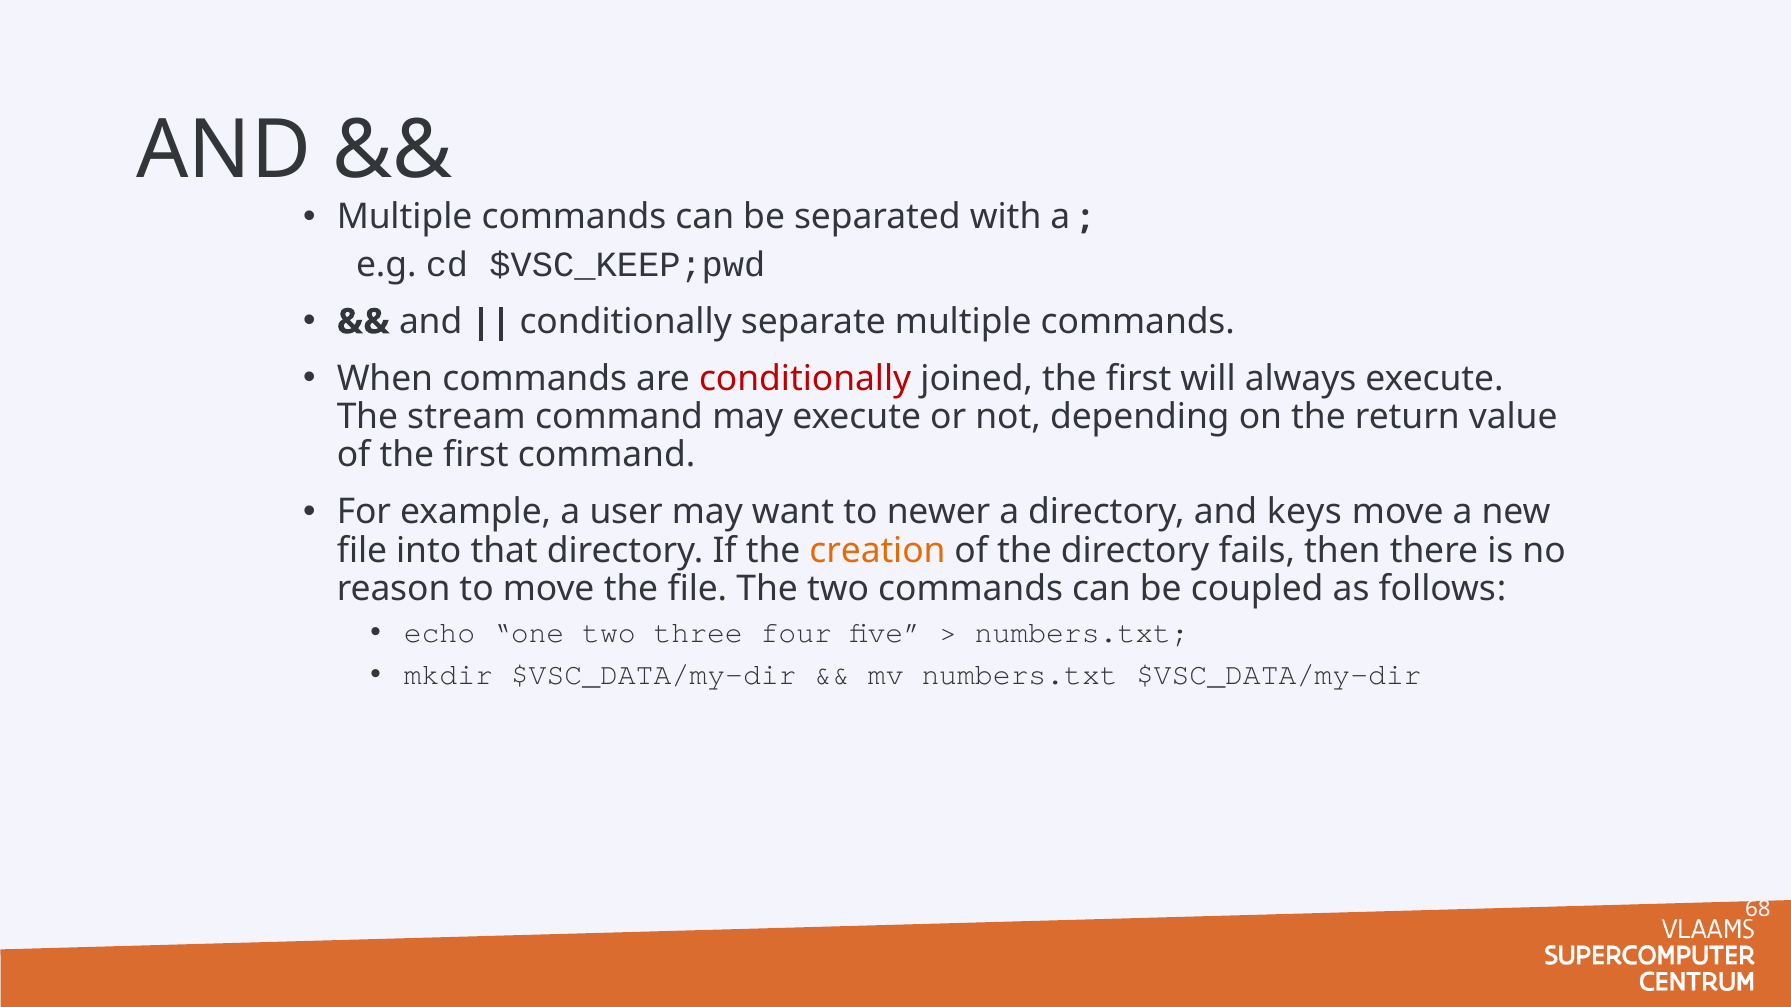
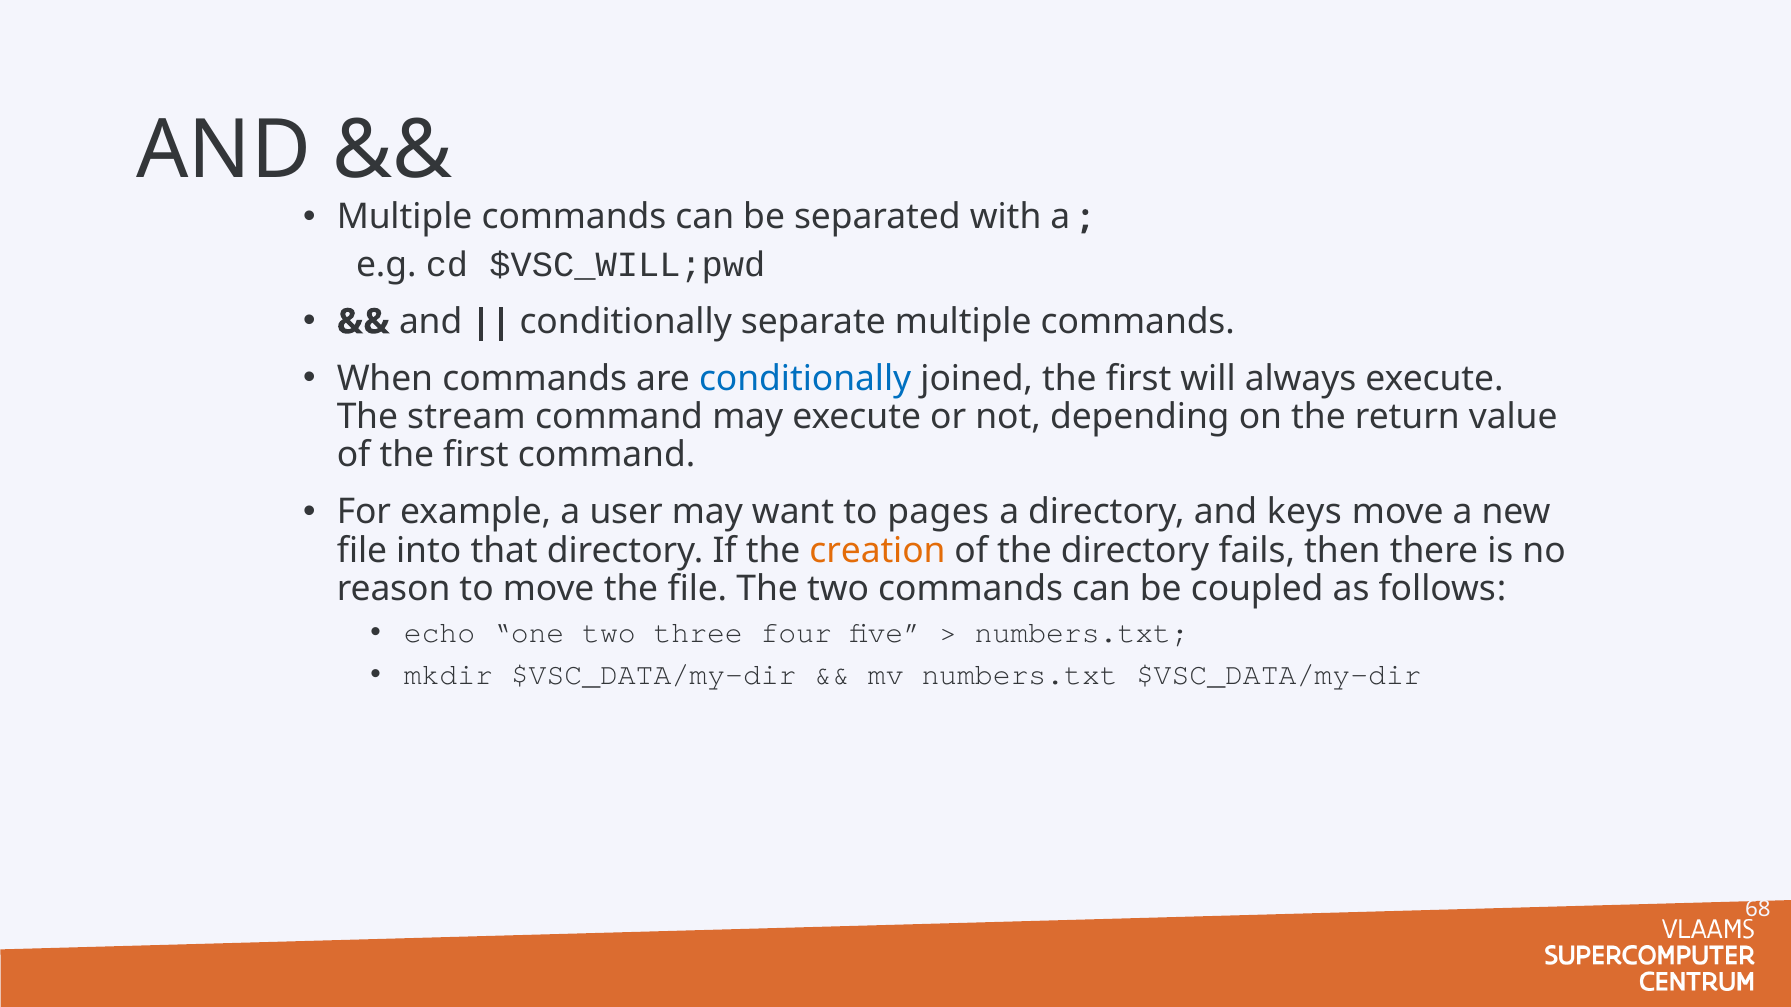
$VSC_KEEP;pwd: $VSC_KEEP;pwd -> $VSC_WILL;pwd (627, 265)
conditionally colour: red -> blue (805, 379)
newer: newer -> pages (938, 512)
